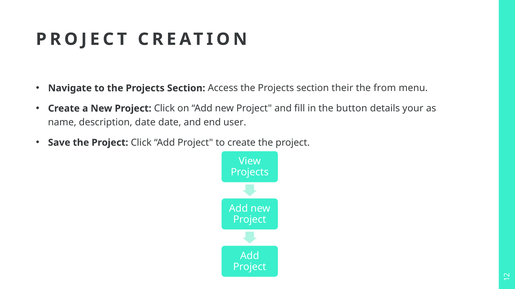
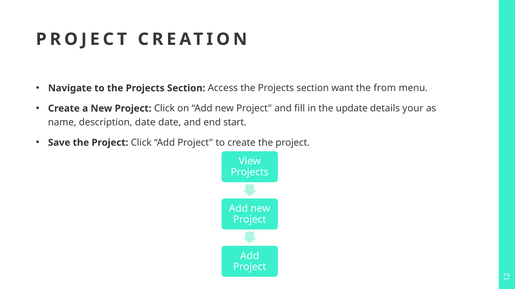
their: their -> want (342, 88)
button: button -> update (352, 109)
user: user -> start (235, 123)
